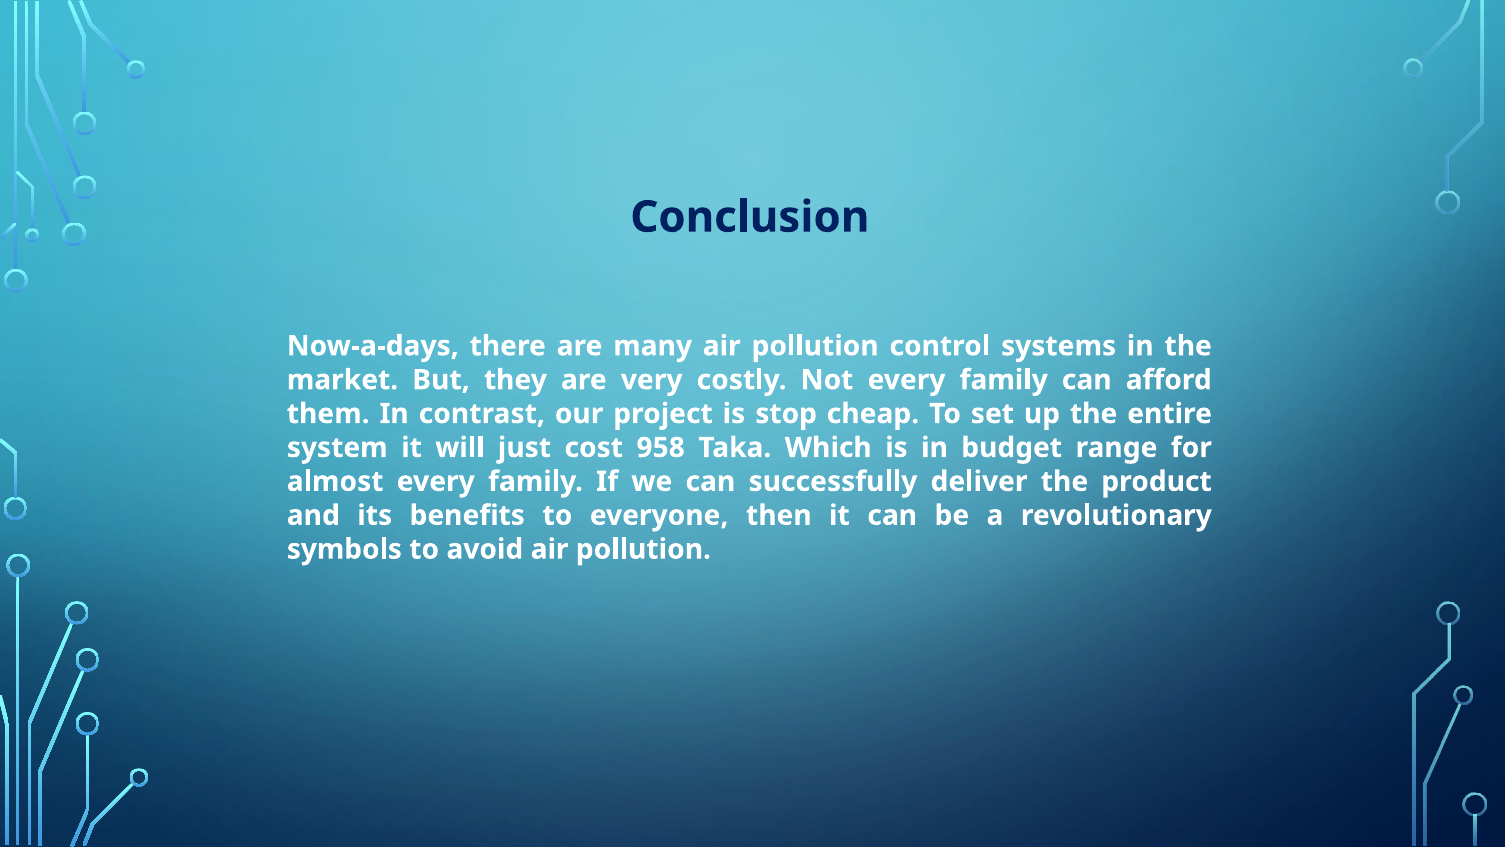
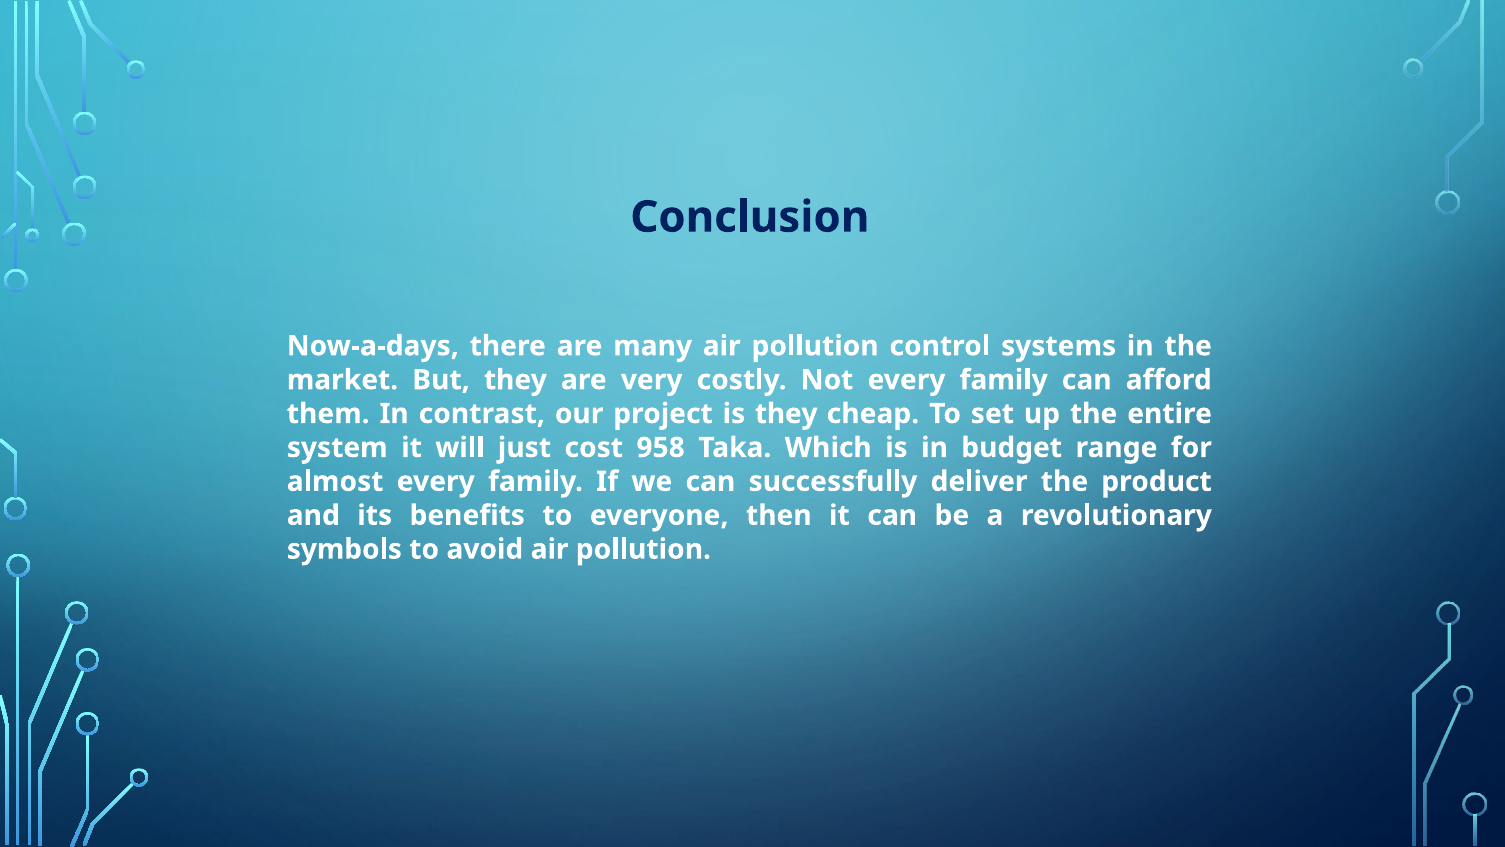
is stop: stop -> they (786, 414)
